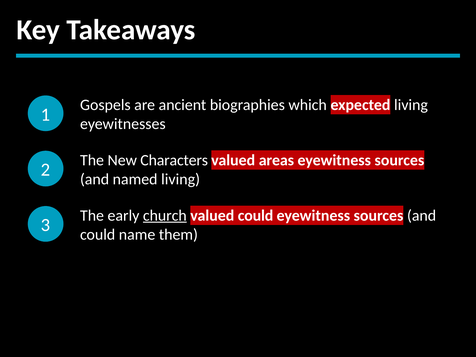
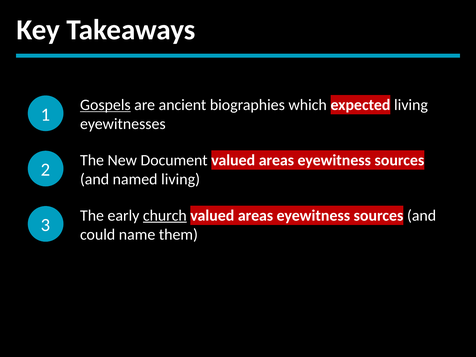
Gospels underline: none -> present (105, 105)
Characters: Characters -> Document (174, 160)
could: could -> areas (256, 215)
